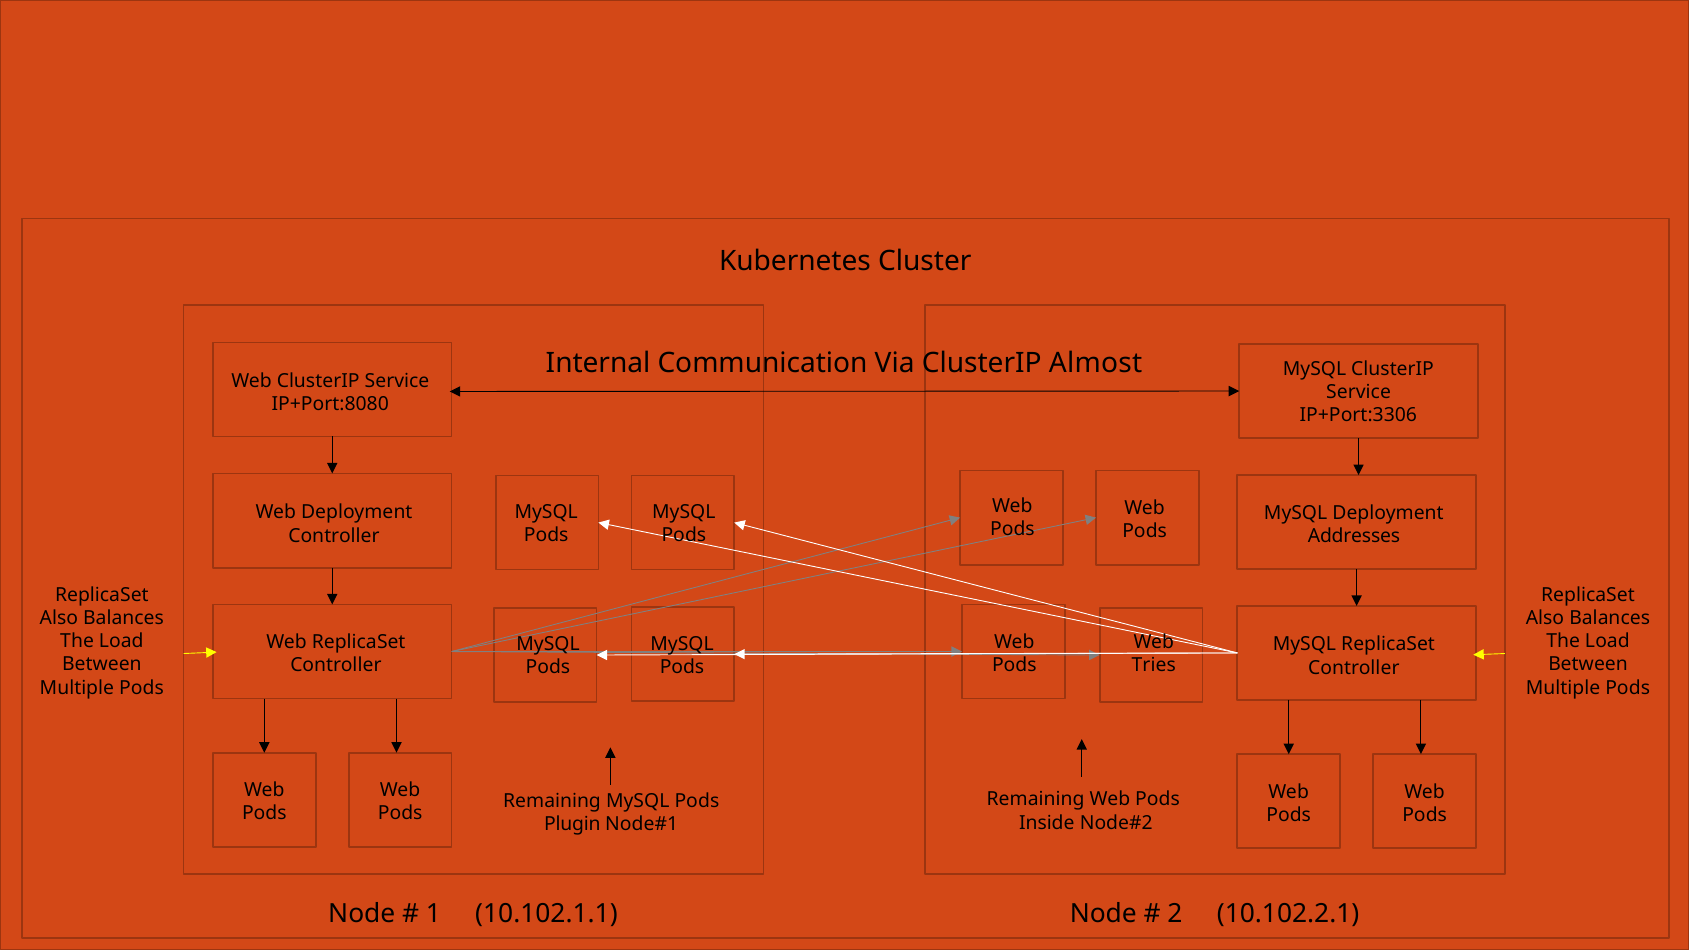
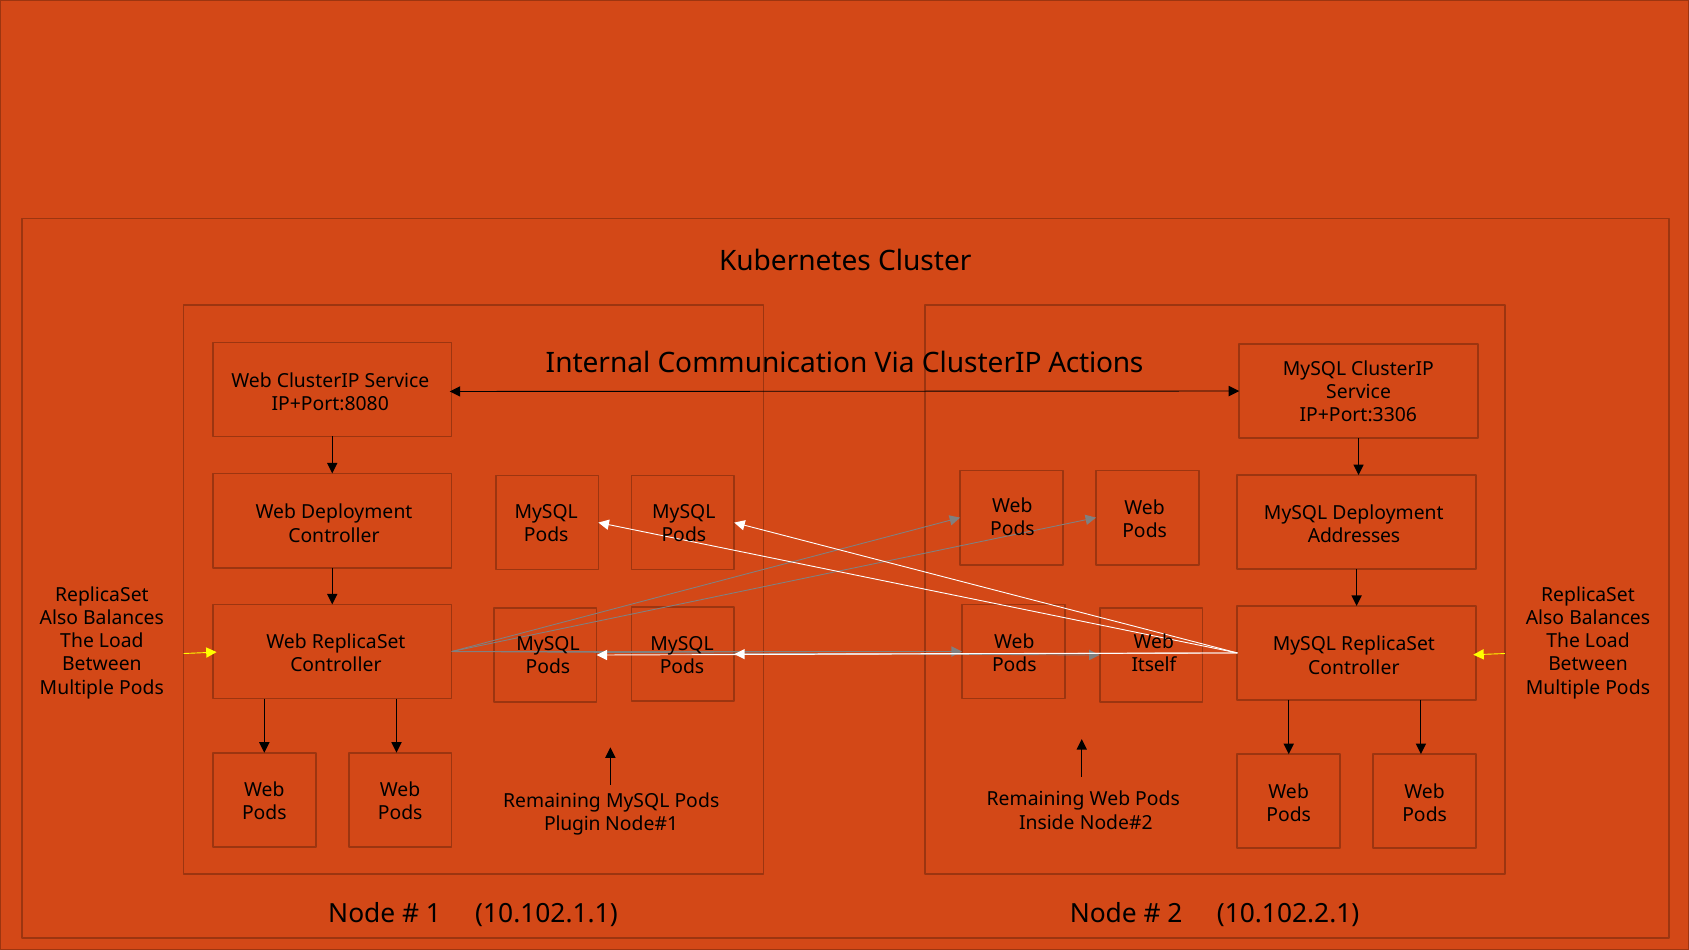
Almost: Almost -> Actions (1096, 363)
Tries: Tries -> Itself (1154, 665)
